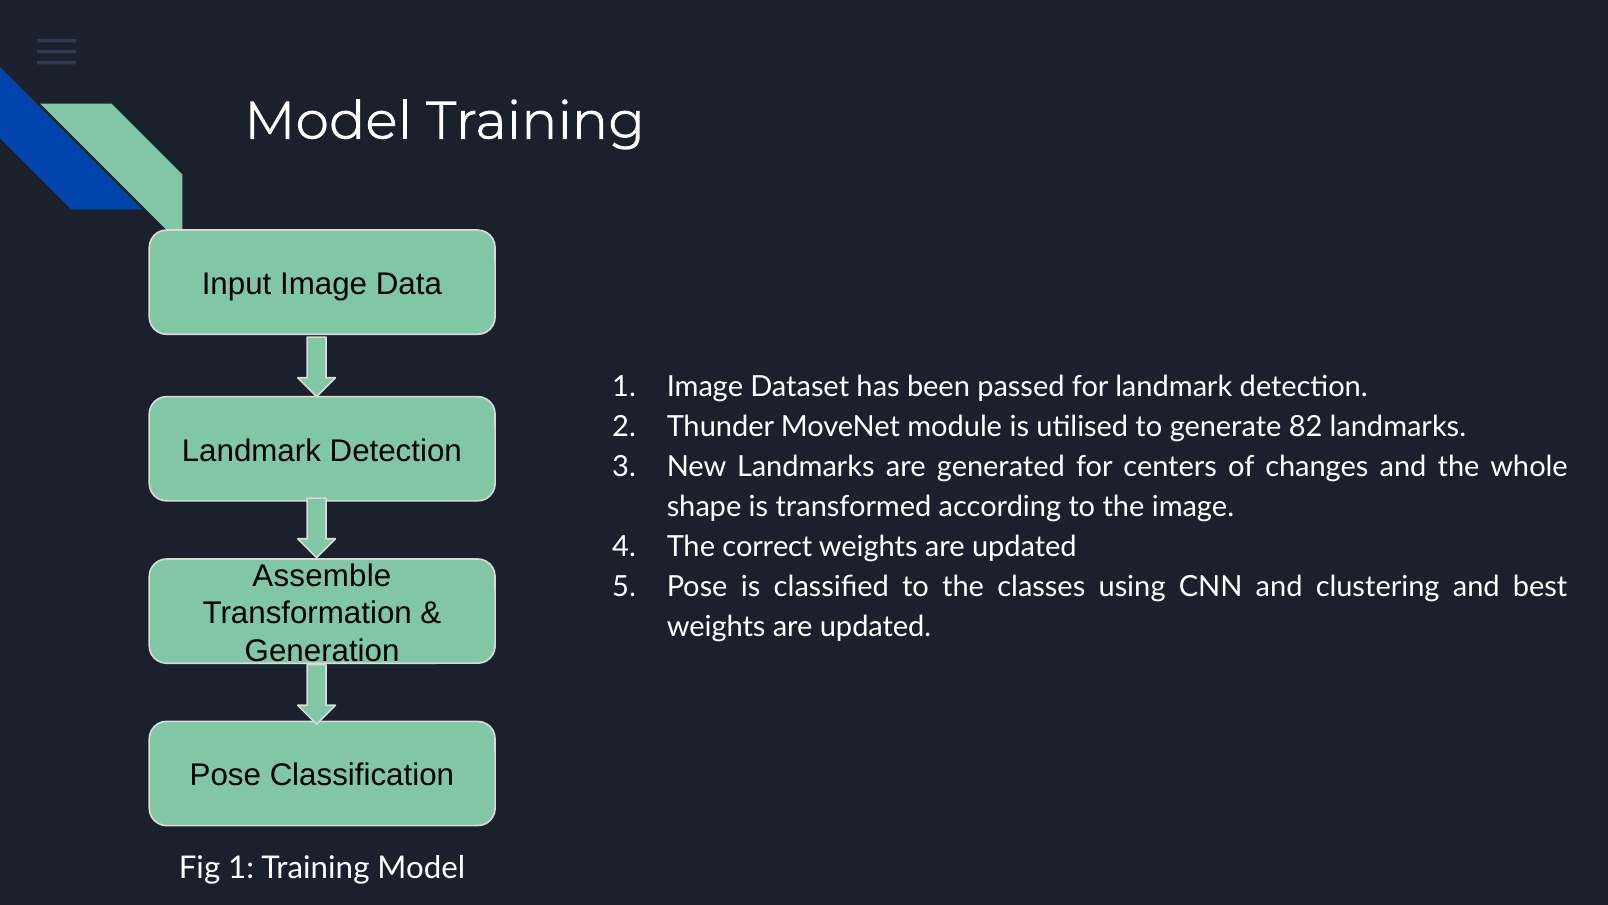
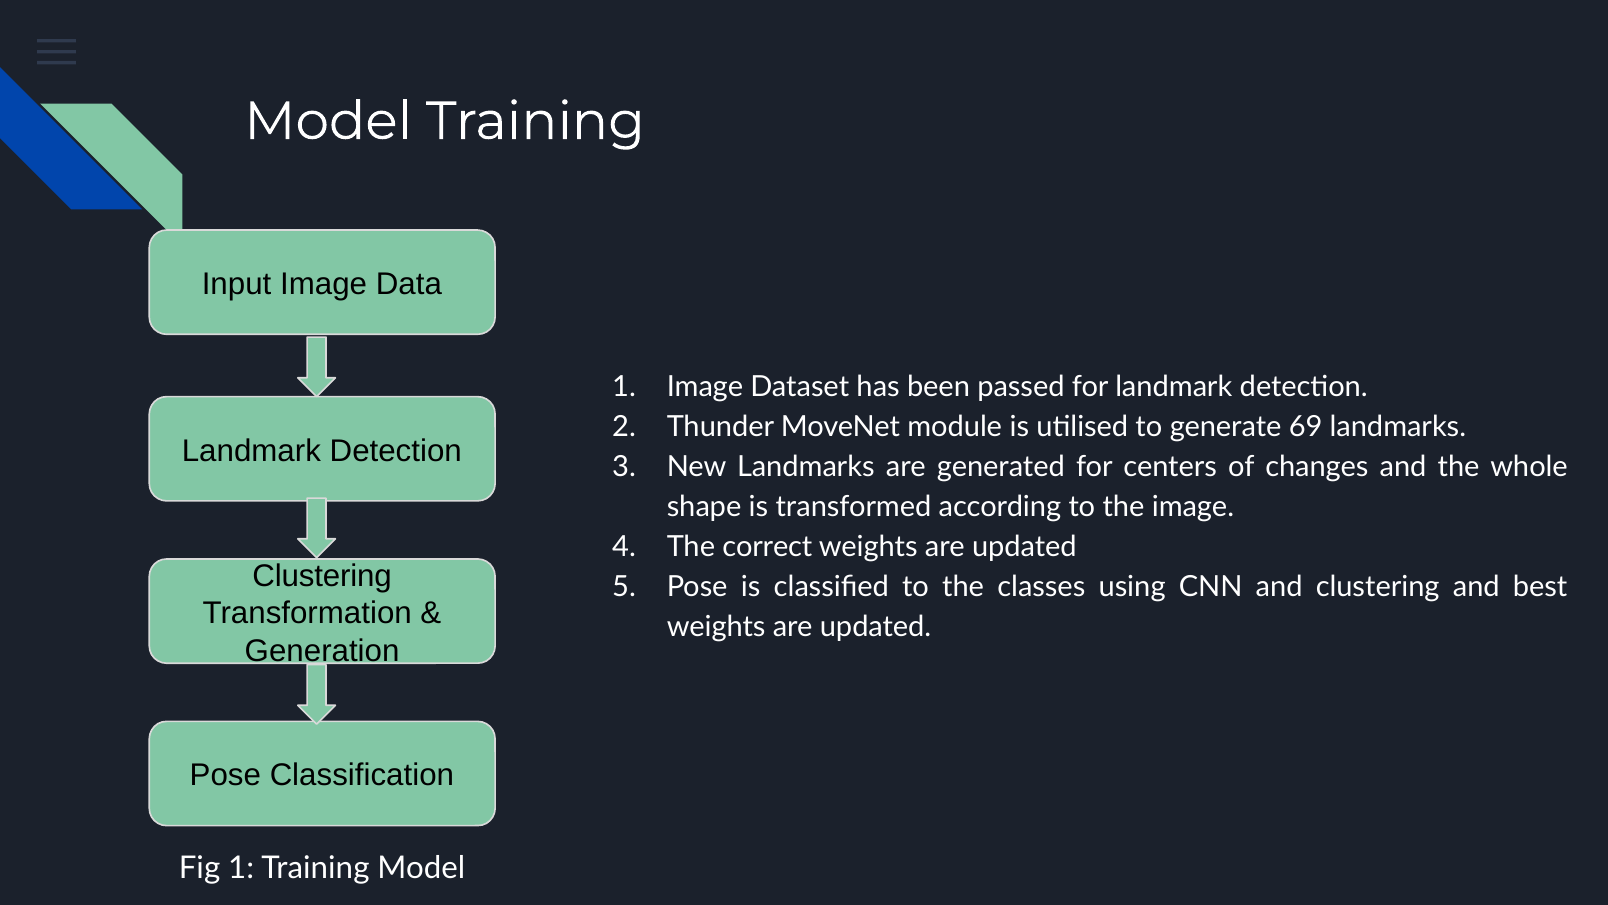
82: 82 -> 69 (1306, 426)
Assemble: Assemble -> Clustering (322, 575)
